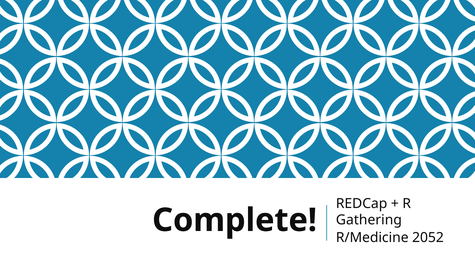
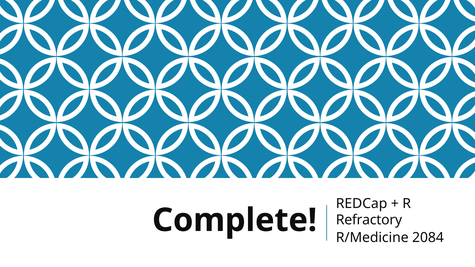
Gathering: Gathering -> Refractory (369, 220)
2052: 2052 -> 2084 (428, 238)
